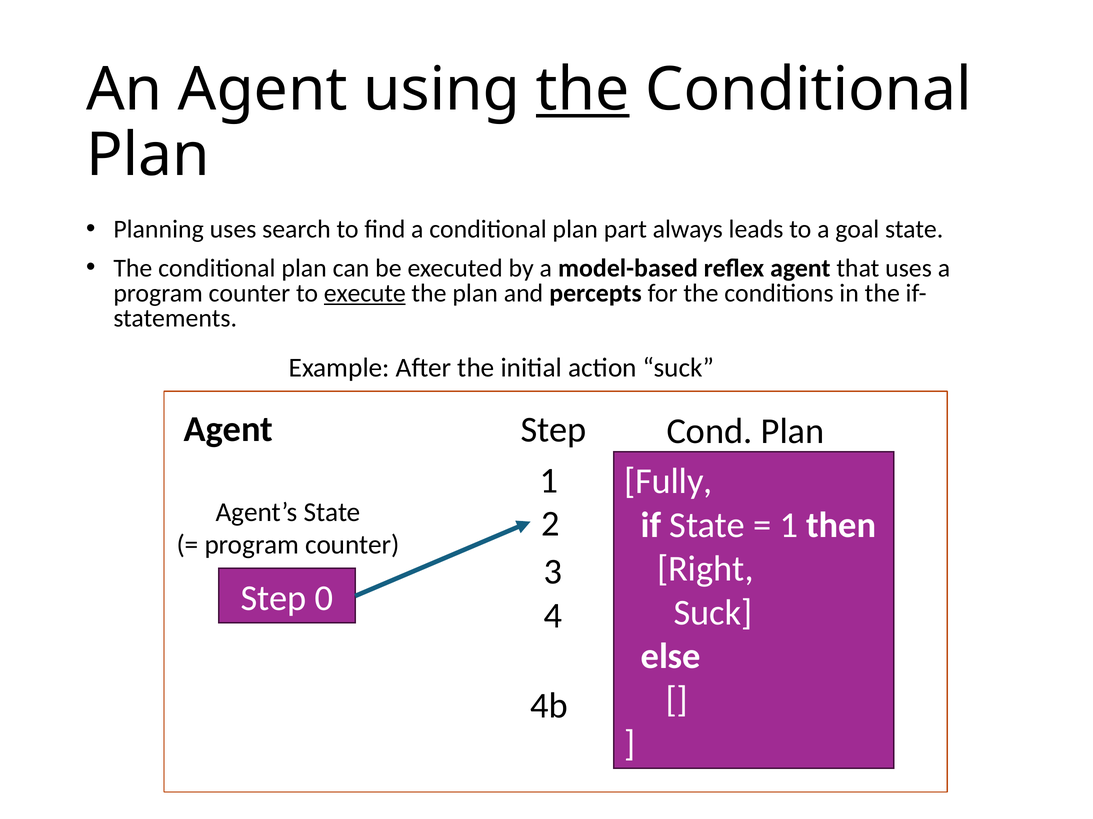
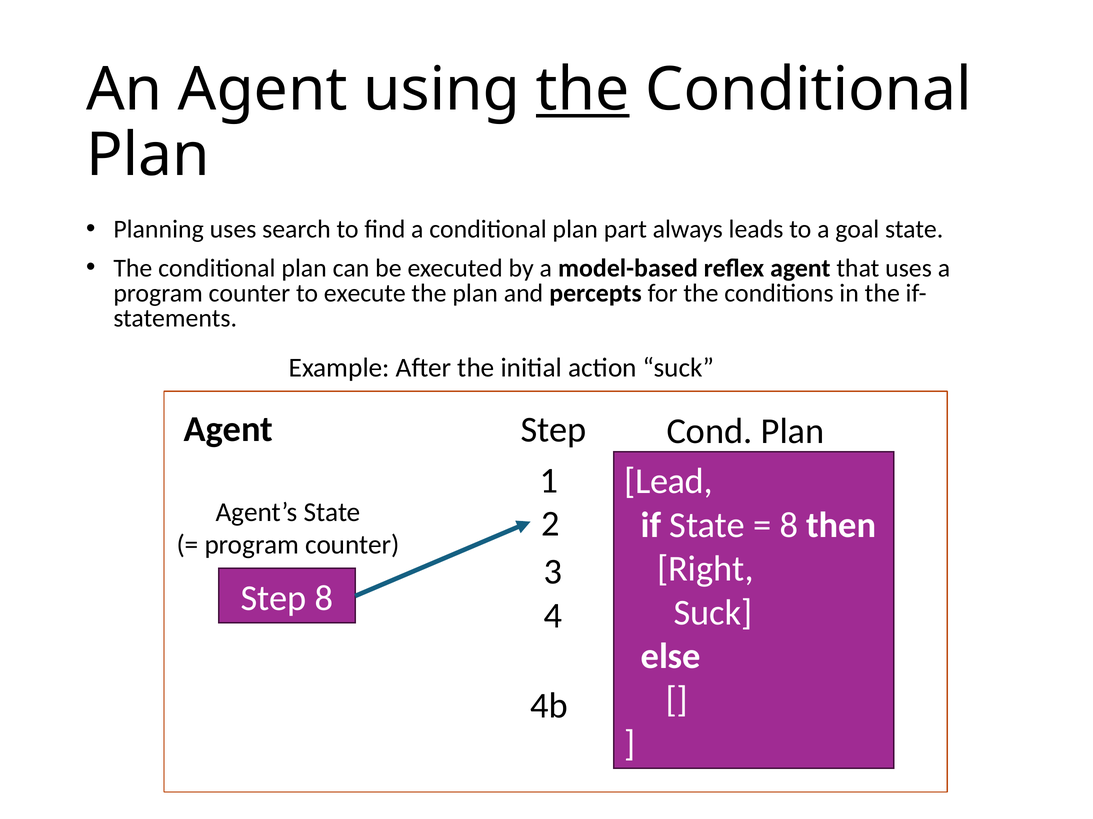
execute underline: present -> none (365, 293)
Fully: Fully -> Lead (669, 482)
1: 1 -> 8 (789, 526)
Step 0: 0 -> 8 (324, 599)
